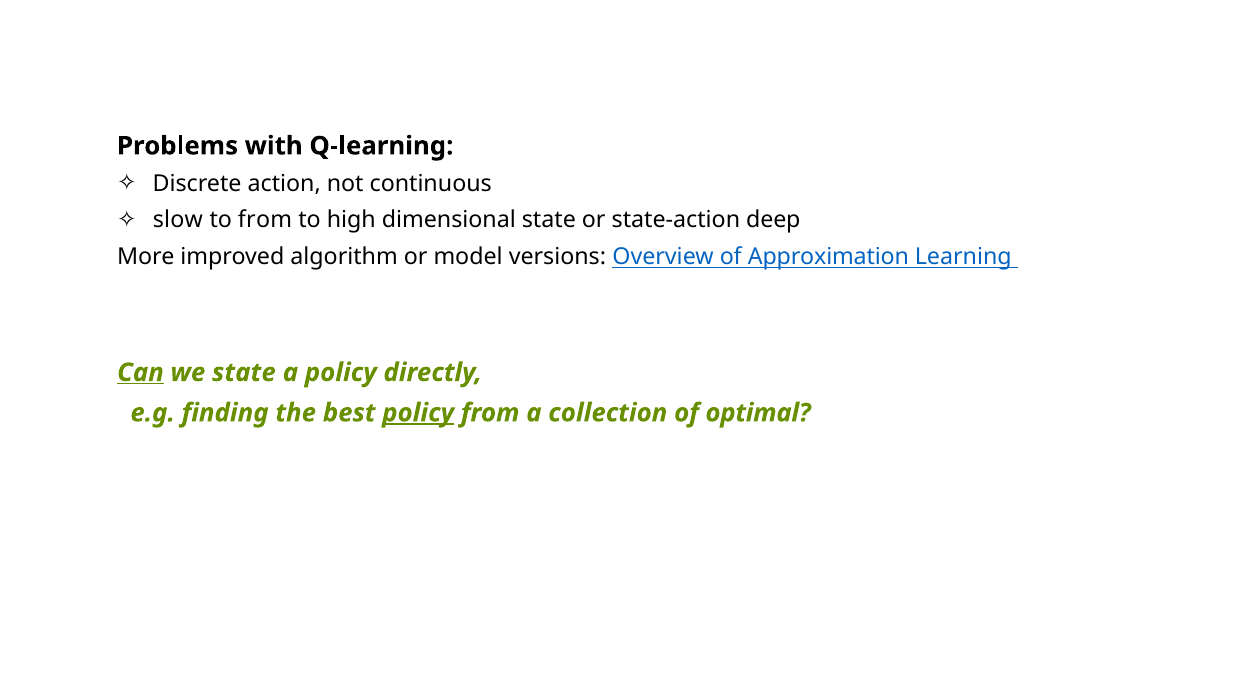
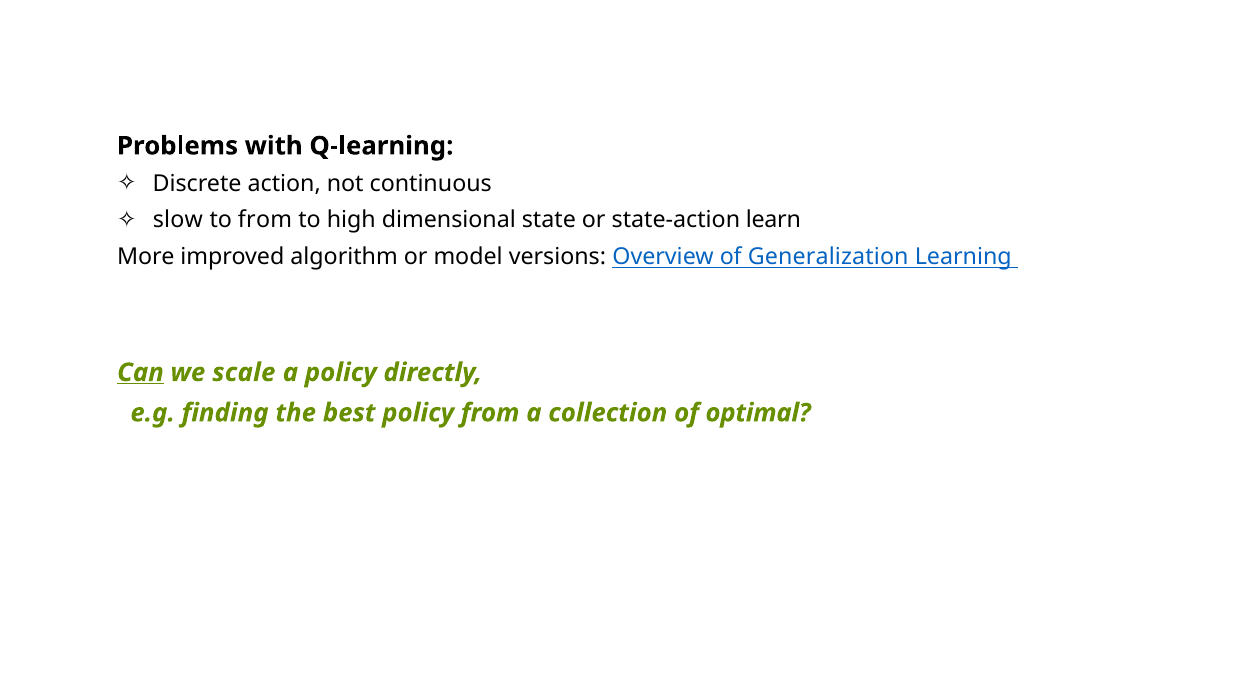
deep: deep -> learn (773, 220)
Approximation: Approximation -> Generalization (828, 257)
we state: state -> scale (244, 372)
policy underline: present -> none (418, 413)
